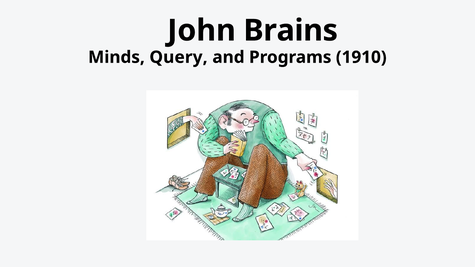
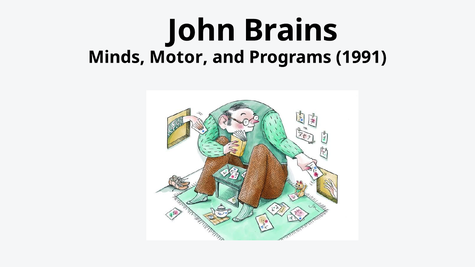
Query: Query -> Motor (178, 57)
1910: 1910 -> 1991 (361, 57)
